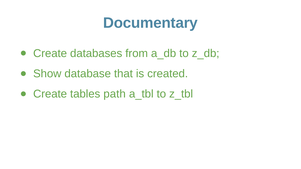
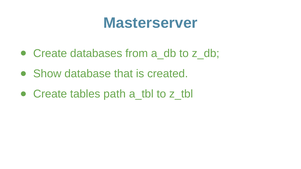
Documentary: Documentary -> Masterserver (150, 23)
